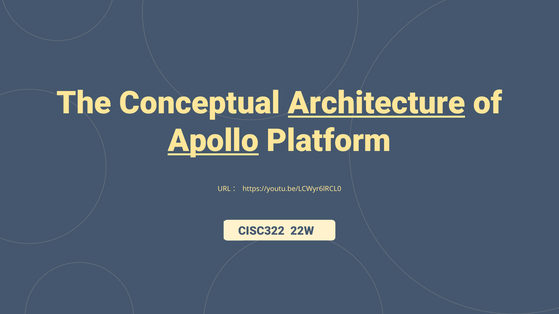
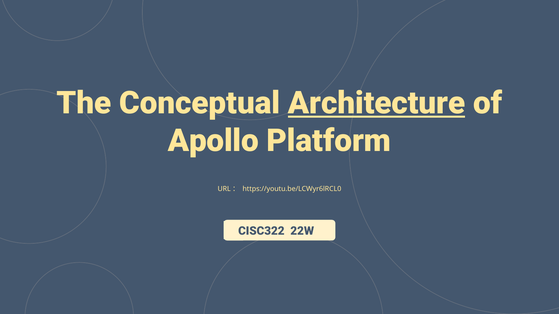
Apollo underline: present -> none (213, 141)
